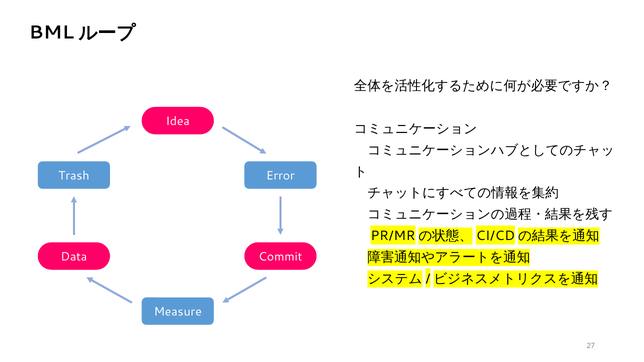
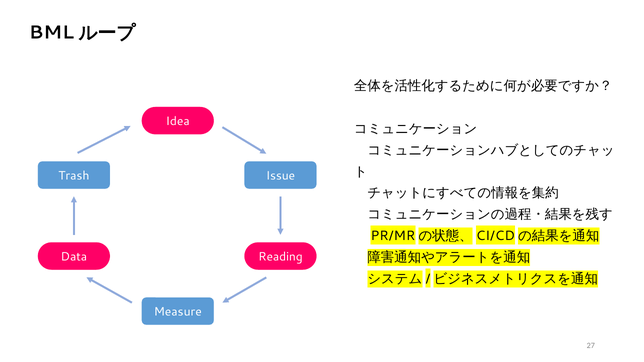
Error: Error -> Issue (280, 176)
Commit: Commit -> Reading (280, 257)
